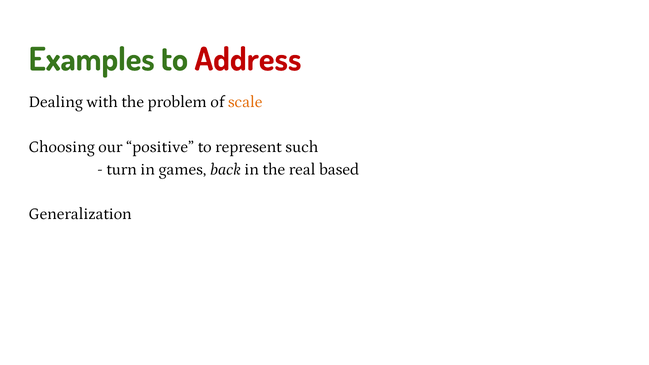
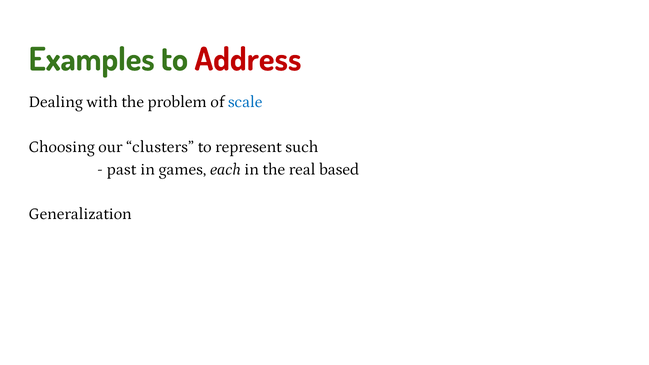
scale colour: orange -> blue (245, 102)
positive: positive -> clusters (160, 147)
turn: turn -> past (122, 169)
back: back -> each (225, 169)
